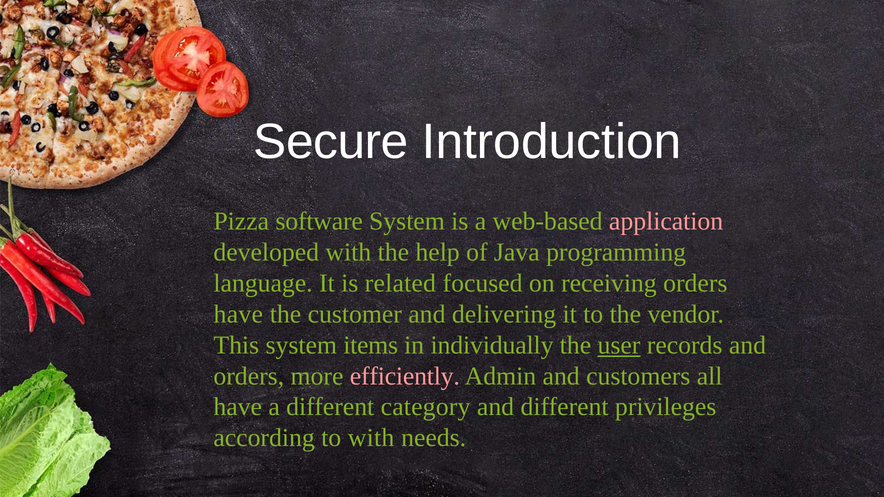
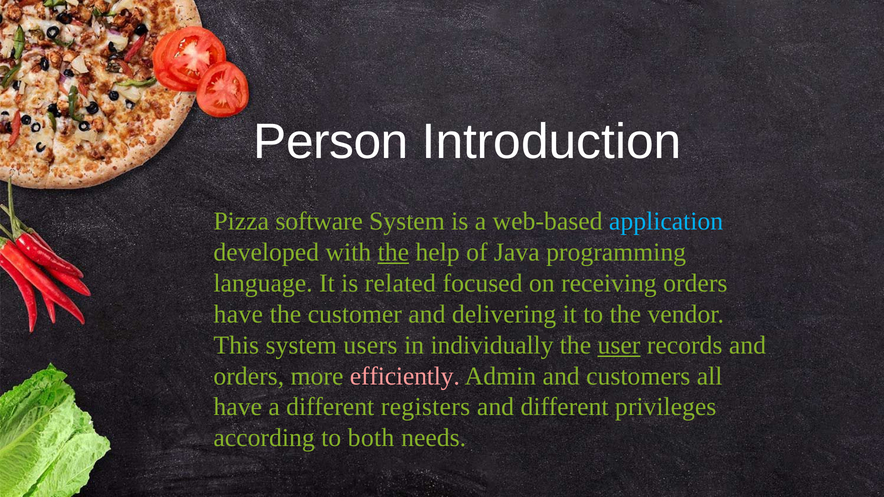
Secure: Secure -> Person (331, 142)
application colour: pink -> light blue (666, 221)
the underline: none -> present (393, 252)
items: items -> users (370, 345)
category: category -> registers (426, 407)
to with: with -> both (371, 438)
